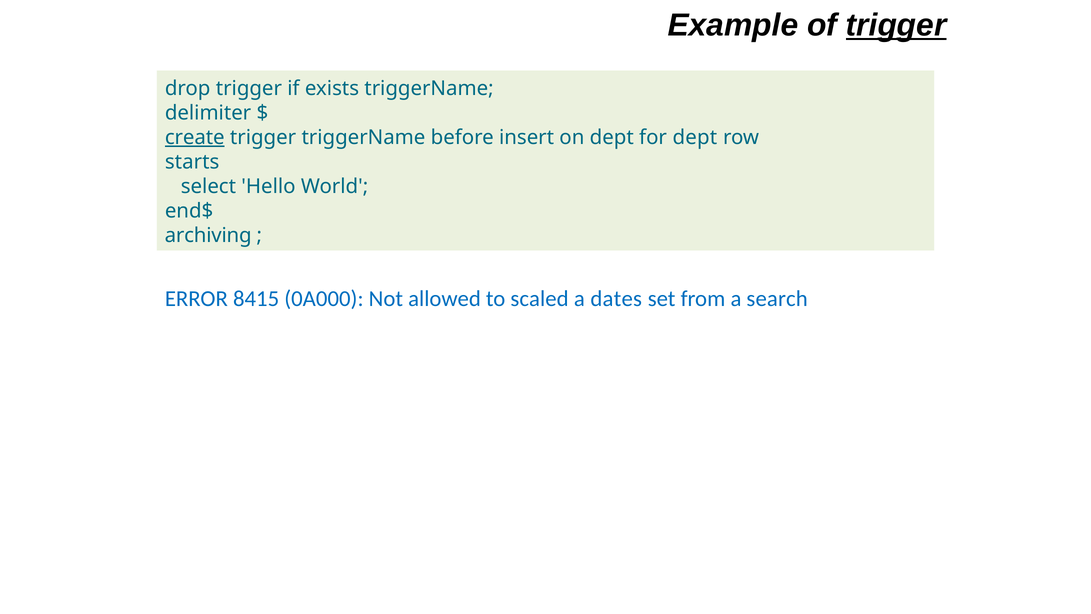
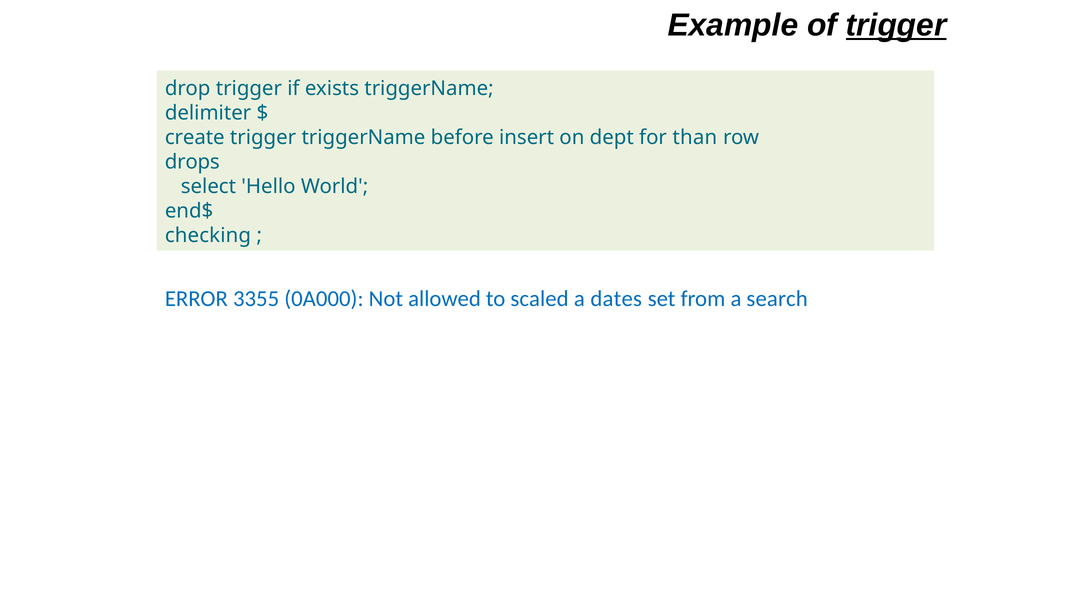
create underline: present -> none (195, 137)
for dept: dept -> than (695, 137)
starts: starts -> drops (192, 162)
archiving: archiving -> checking (208, 236)
8415: 8415 -> 3355 (256, 299)
